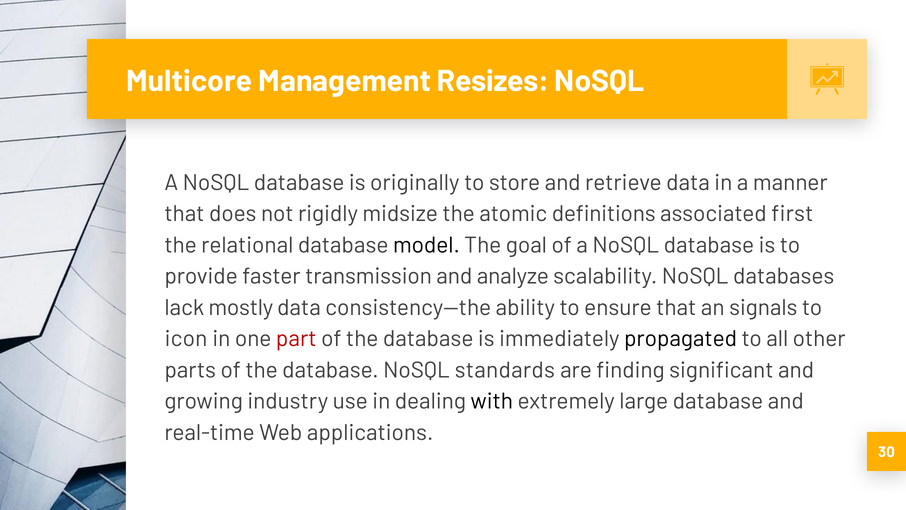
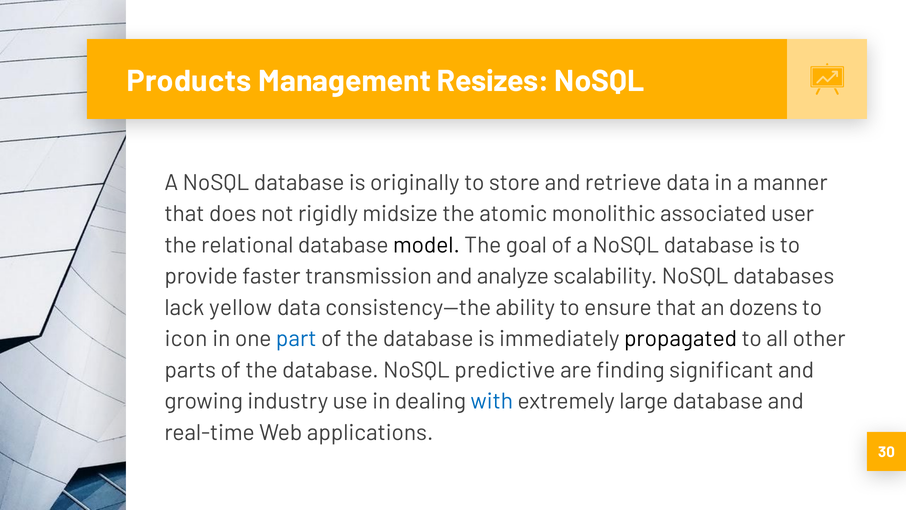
Multicore: Multicore -> Products (189, 81)
definitions: definitions -> monolithic (604, 214)
first: first -> user (793, 214)
mostly: mostly -> yellow (241, 307)
signals: signals -> dozens (763, 307)
part colour: red -> blue (296, 339)
standards: standards -> predictive (505, 370)
with colour: black -> blue (492, 401)
